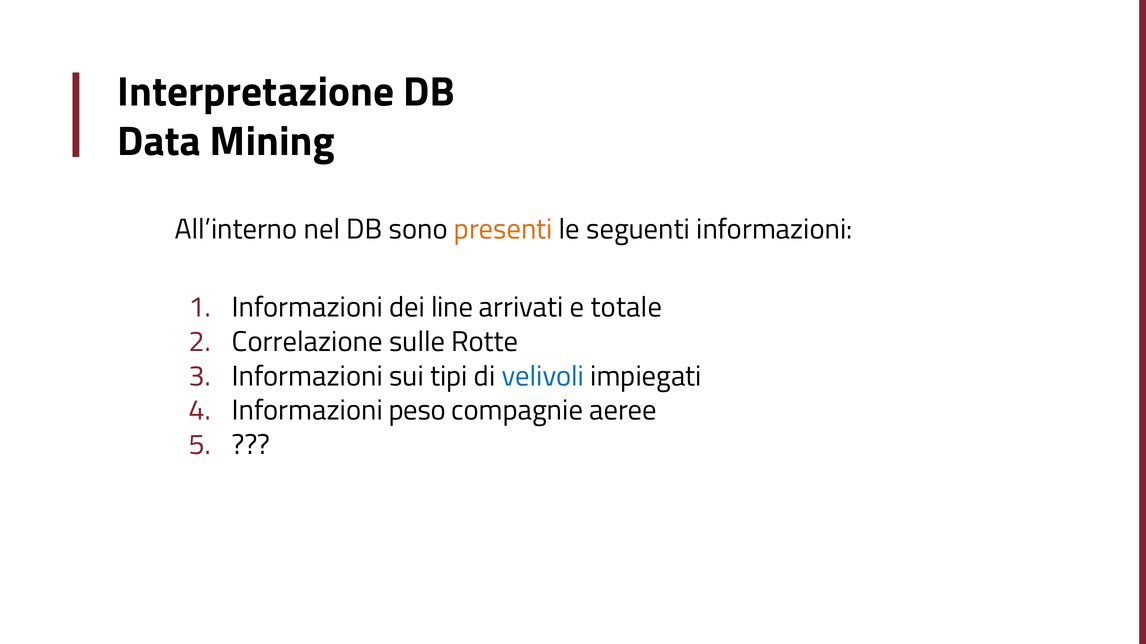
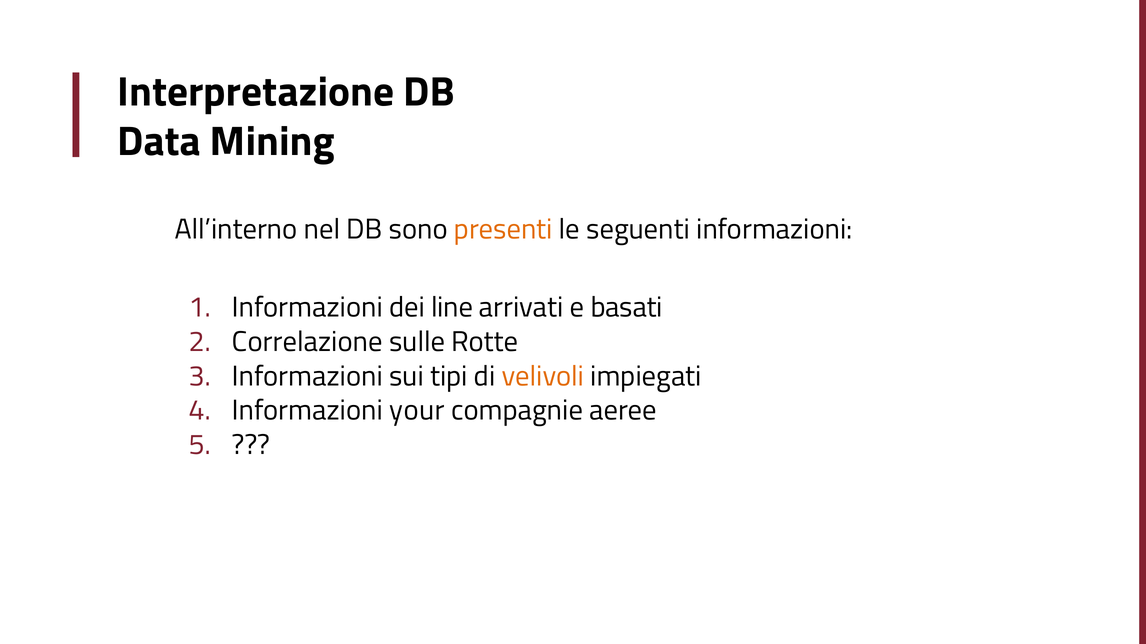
totale: totale -> basati (627, 308)
velivoli colour: blue -> orange (543, 377)
peso: peso -> your (417, 411)
